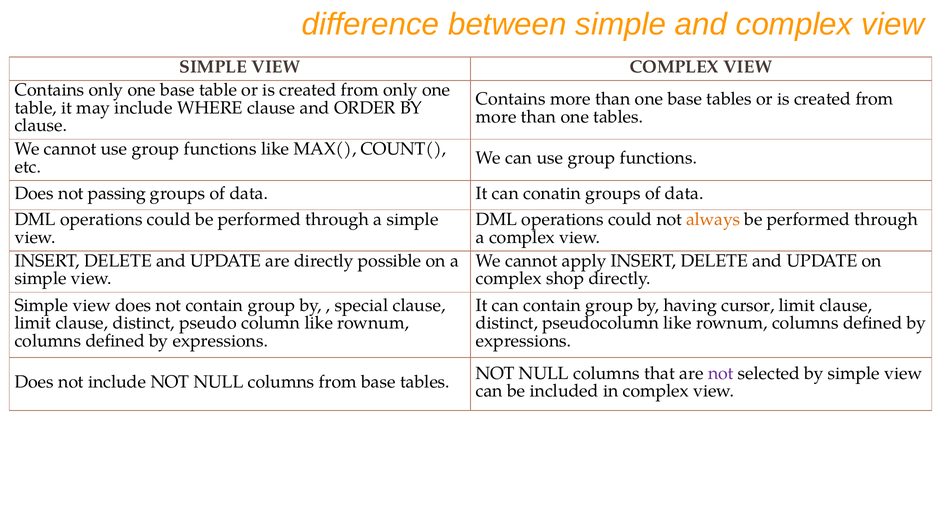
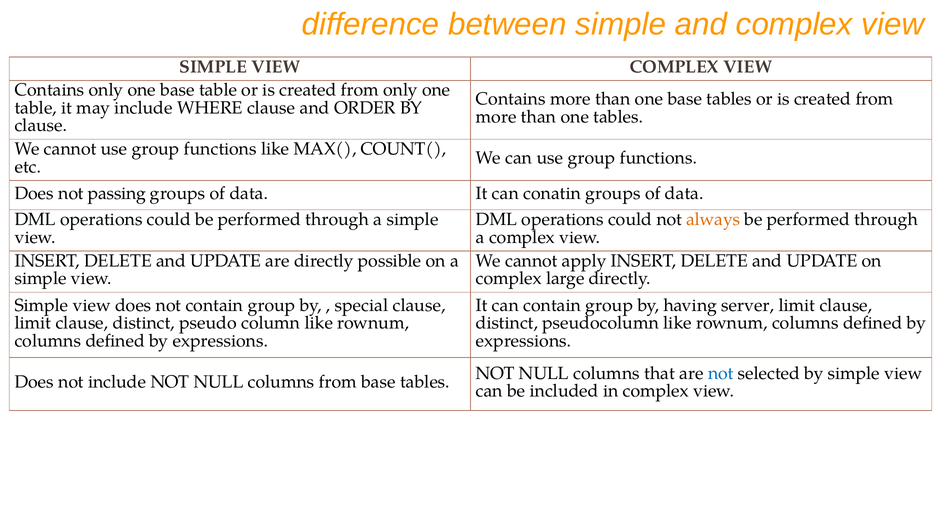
shop: shop -> large (565, 279)
cursor: cursor -> server (748, 305)
not colour: purple -> blue (721, 373)
